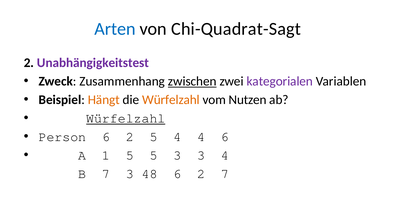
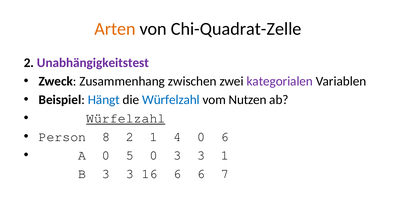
Arten colour: blue -> orange (115, 29)
Chi-Quadrat-Sagt: Chi-Quadrat-Sagt -> Chi-Quadrat-Zelle (236, 29)
zwischen underline: present -> none (192, 81)
Hängt colour: orange -> blue (104, 100)
Würfelzahl colour: orange -> blue (171, 100)
Person 6: 6 -> 8 (106, 137)
2 5: 5 -> 1 (154, 137)
4 4: 4 -> 0 (201, 137)
A 1: 1 -> 0 (106, 155)
5 5: 5 -> 0 (153, 155)
3 4: 4 -> 1 (225, 155)
B 7: 7 -> 3 (106, 174)
48: 48 -> 16 (150, 174)
2: 2 -> 6 (201, 174)
